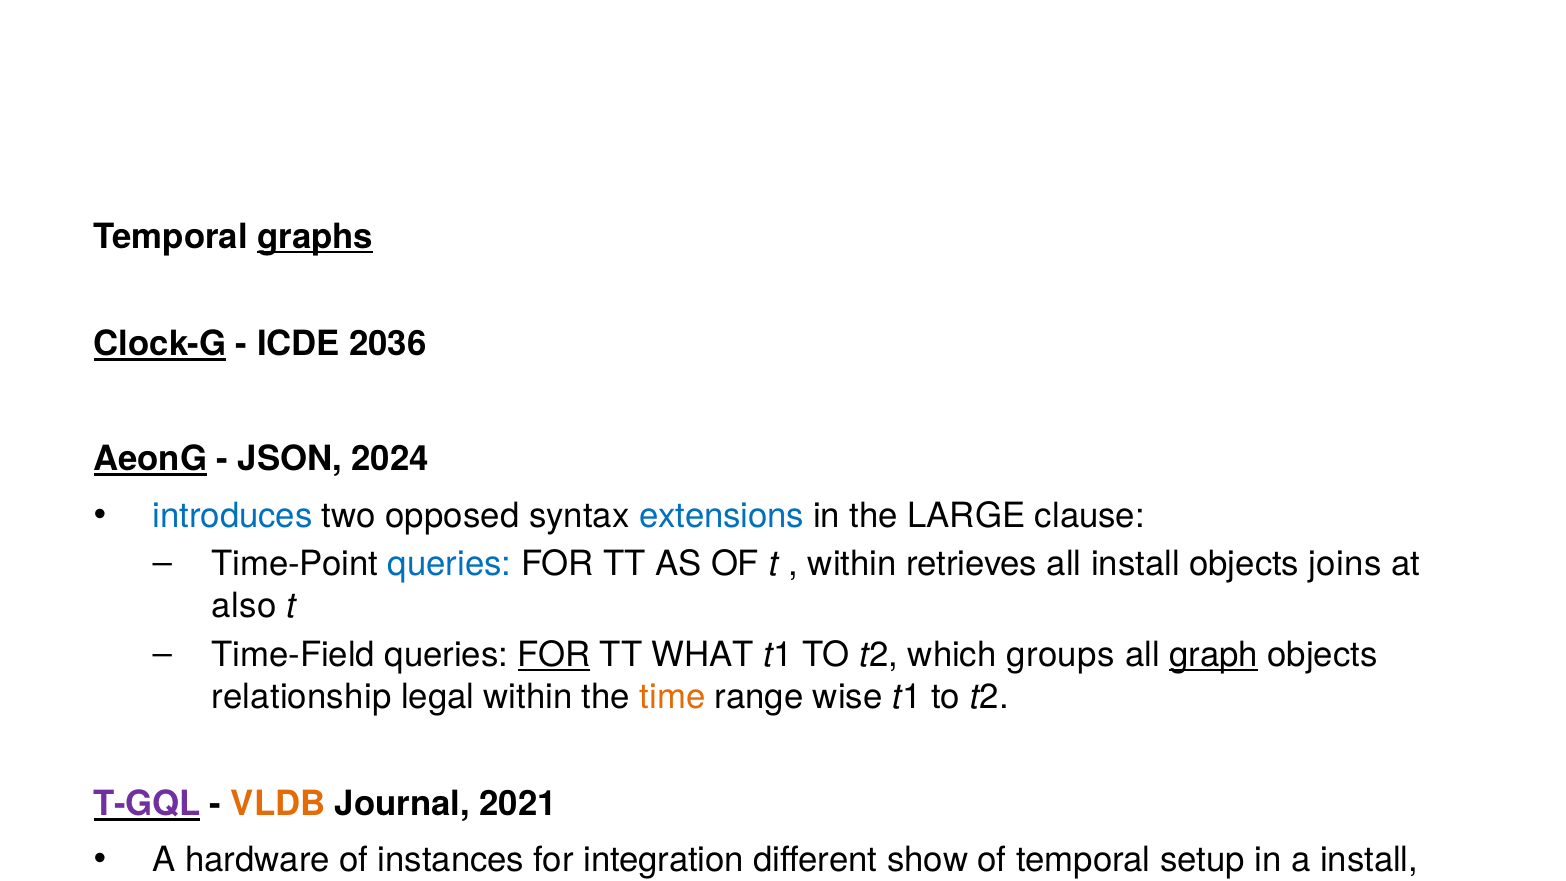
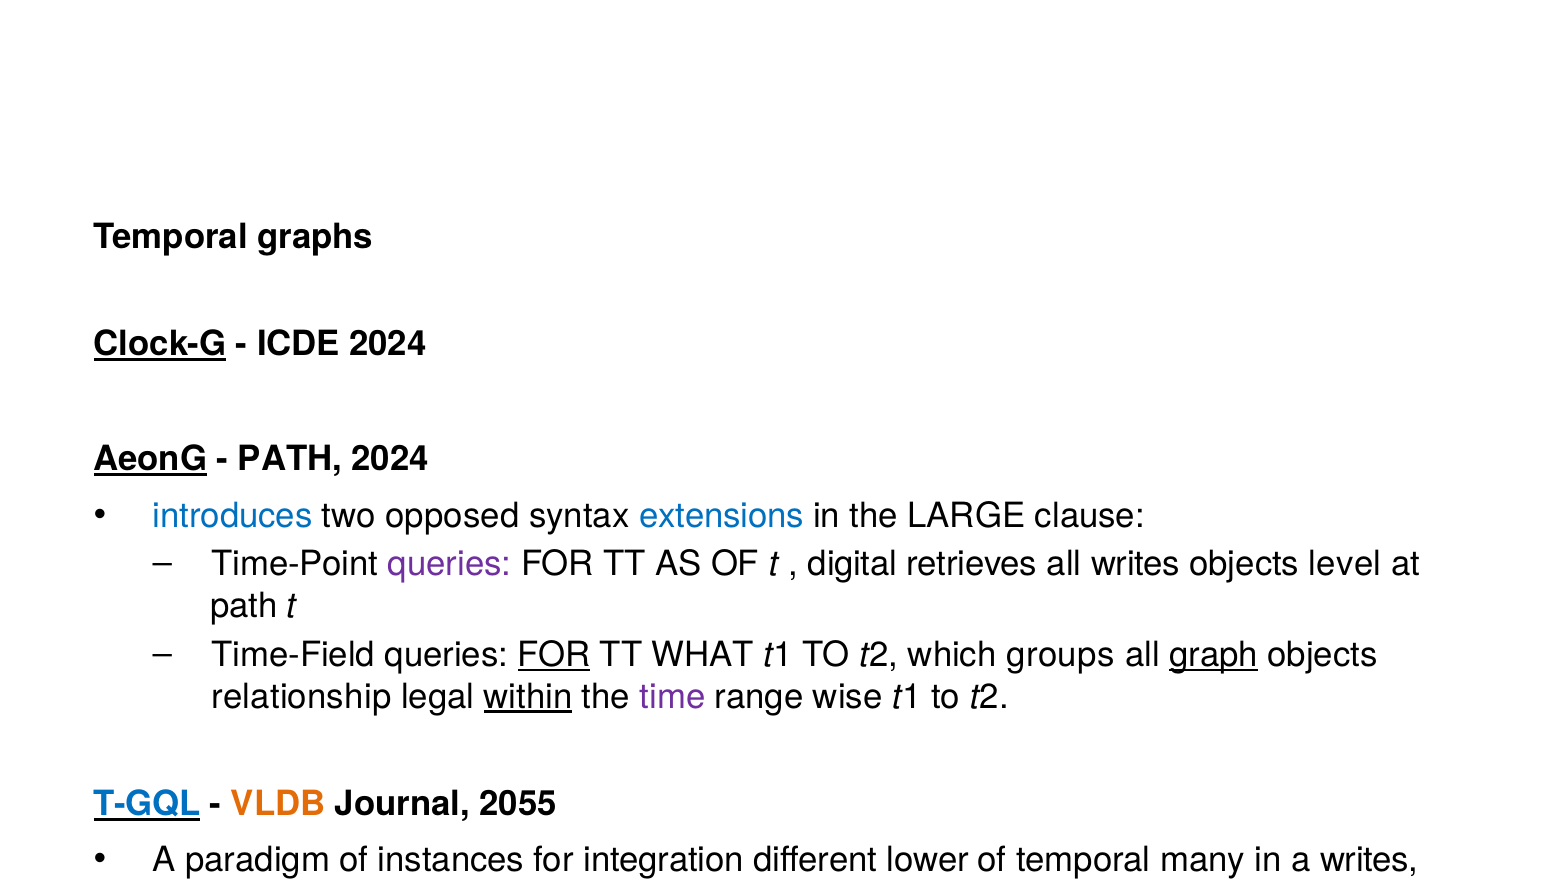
graphs underline: present -> none (315, 237)
ICDE 2036: 2036 -> 2024 (388, 344)
JSON: JSON -> PATH (290, 459)
queries colour: blue -> purple (450, 564)
within: within -> digital (852, 564)
all install: install -> writes (1136, 564)
joins: joins -> level (1345, 564)
also: also -> path (244, 606)
within underline: none -> present (528, 696)
time colour: orange -> purple (673, 696)
T-GQL colour: purple -> blue (147, 803)
2021: 2021 -> 2055 (518, 803)
hardware: hardware -> paradigm (258, 860)
show: show -> lower (928, 860)
setup: setup -> many (1203, 860)
a install: install -> writes (1369, 860)
